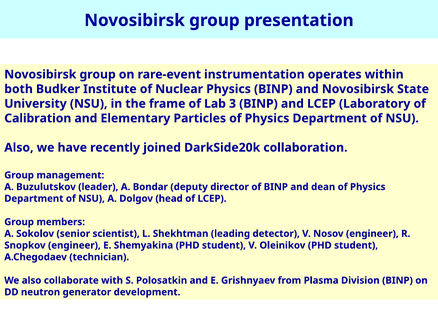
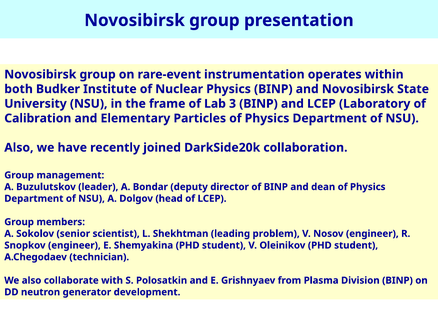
detector: detector -> problem (276, 233)
